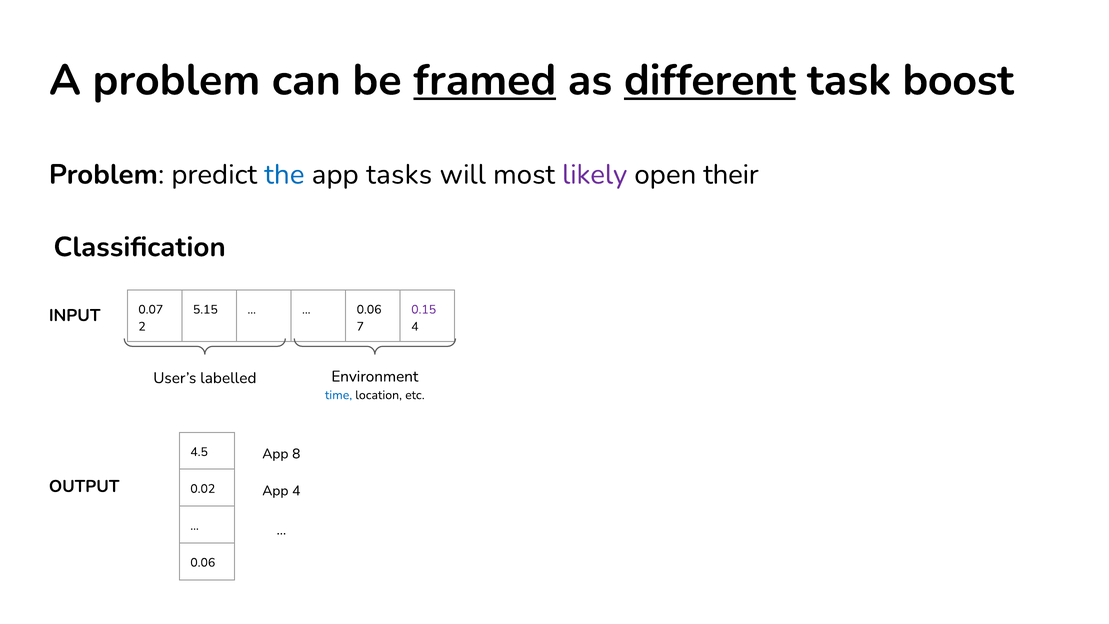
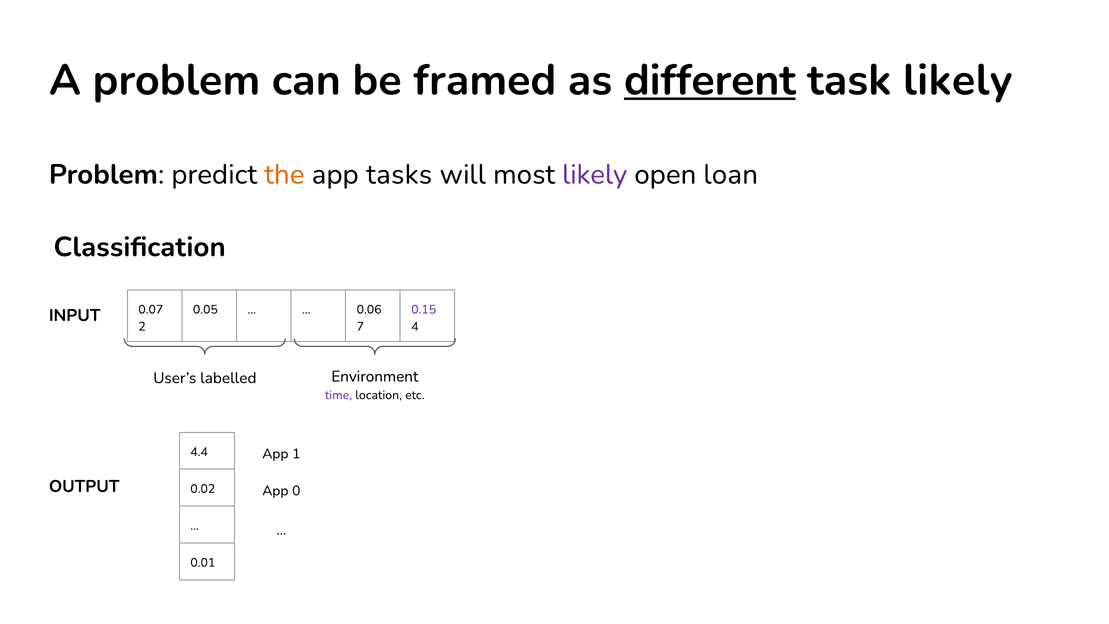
framed underline: present -> none (485, 80)
task boost: boost -> likely (958, 80)
the colour: blue -> orange (284, 174)
their: their -> loan (731, 174)
5.15: 5.15 -> 0.05 (205, 309)
time colour: blue -> purple (339, 395)
4.5: 4.5 -> 4.4 (199, 452)
8: 8 -> 1 (296, 454)
App 4: 4 -> 0 (296, 491)
0.06: 0.06 -> 0.01 (203, 562)
